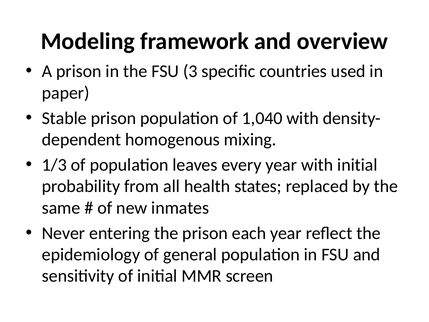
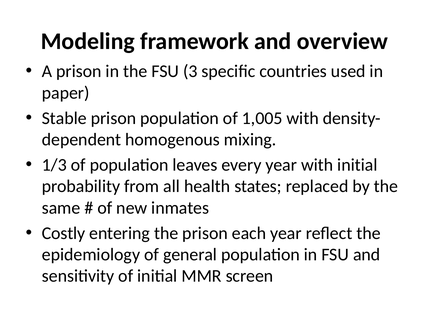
1,040: 1,040 -> 1,005 (262, 118)
Never: Never -> Costly (64, 233)
